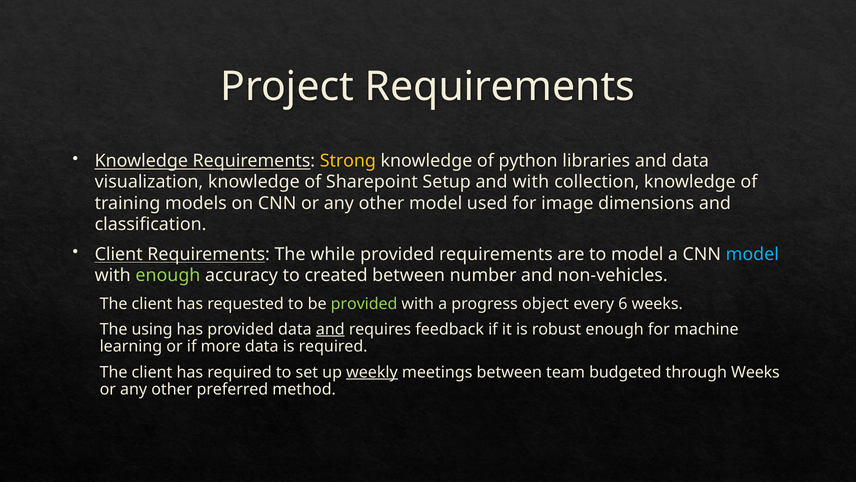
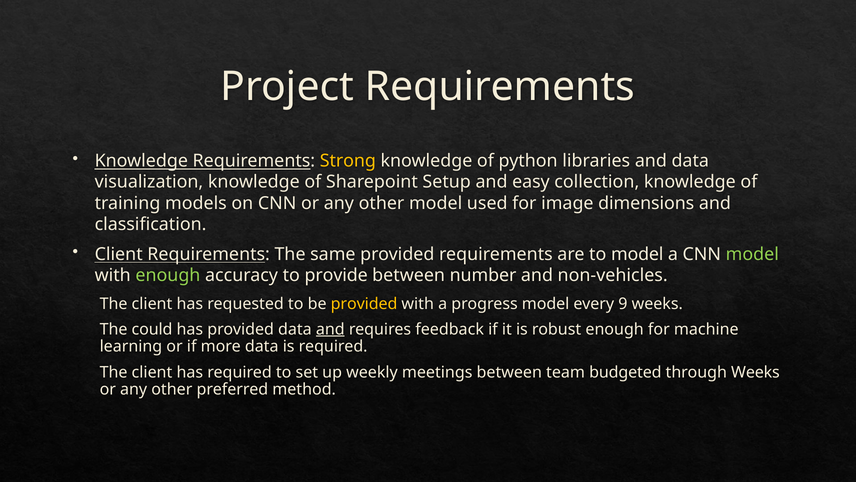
and with: with -> easy (531, 182)
while: while -> same (333, 254)
model colour: light blue -> light green (752, 254)
created: created -> provide (336, 275)
provided colour: light green -> yellow (364, 303)
progress object: object -> model (546, 303)
6: 6 -> 9 (623, 303)
using: using -> could (152, 329)
weekly underline: present -> none (372, 372)
